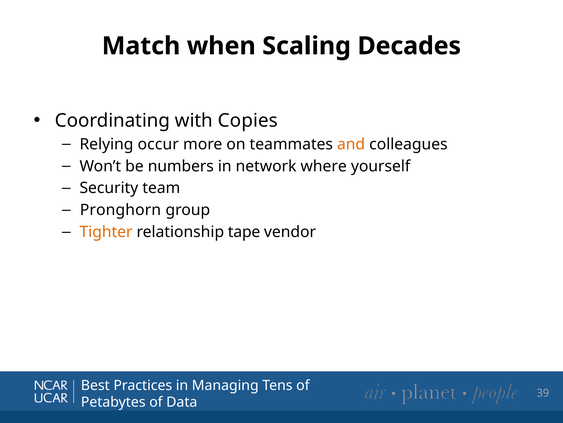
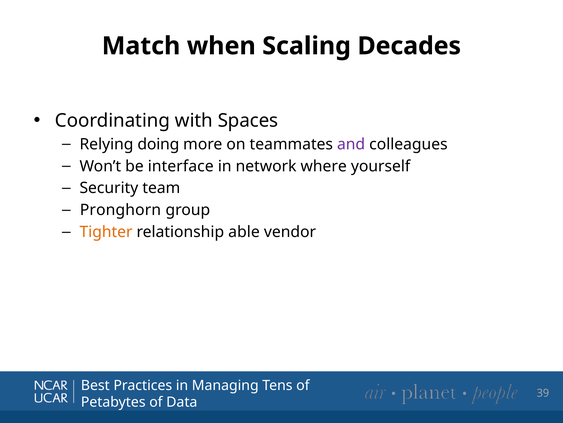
Copies: Copies -> Spaces (248, 120)
occur: occur -> doing (158, 144)
and colour: orange -> purple (351, 144)
numbers: numbers -> interface (181, 166)
tape: tape -> able (244, 232)
